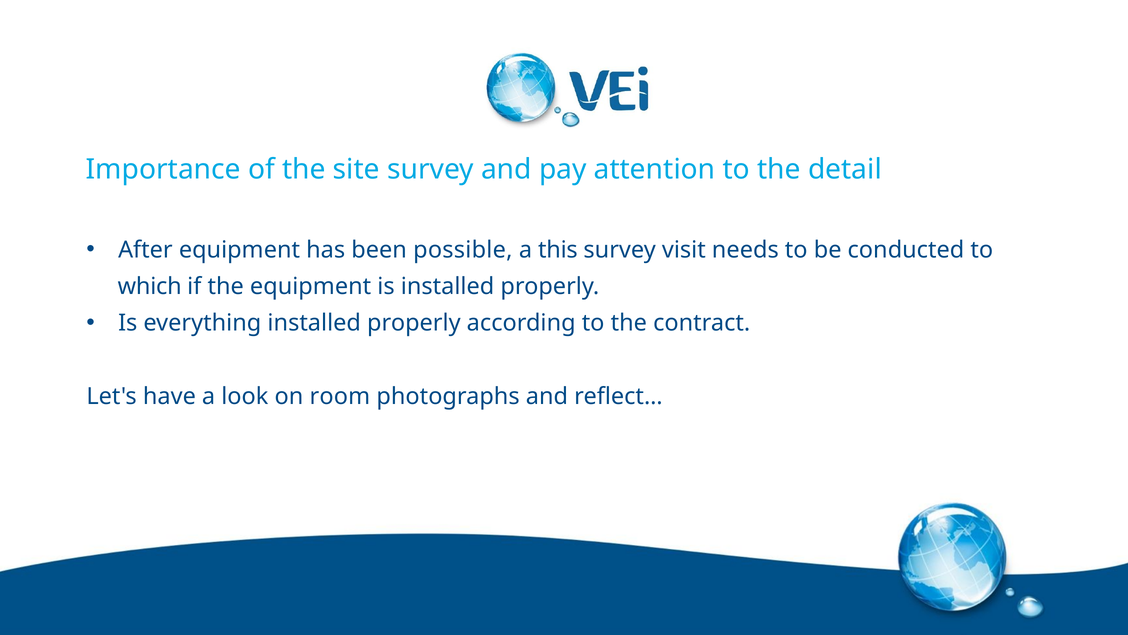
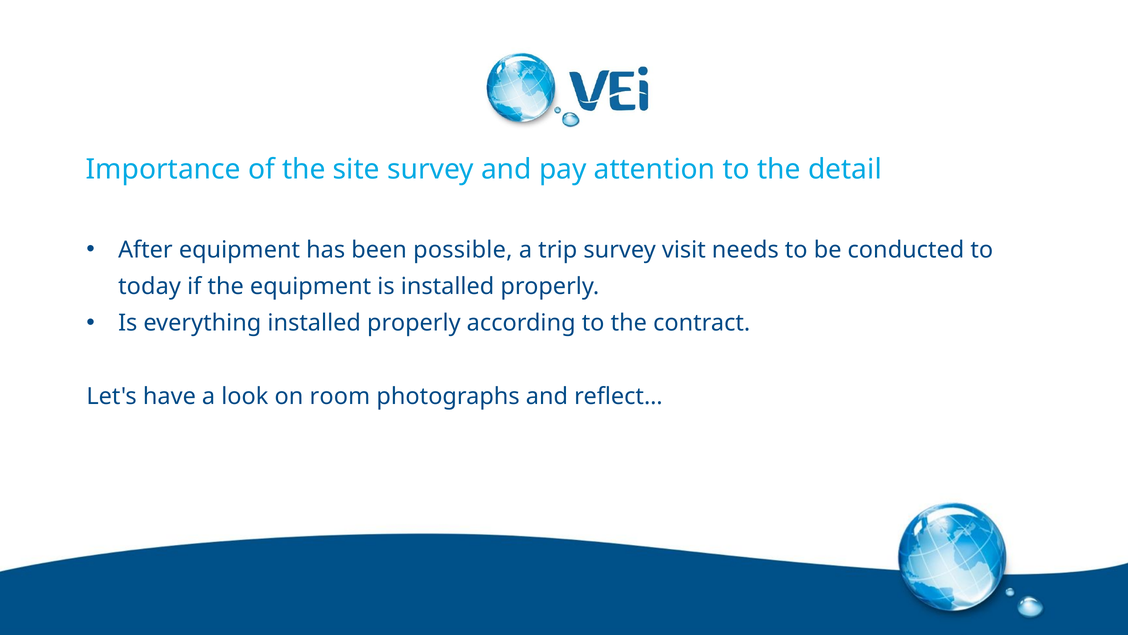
this: this -> trip (558, 250)
which: which -> today (150, 286)
